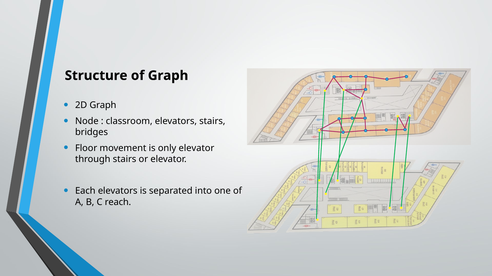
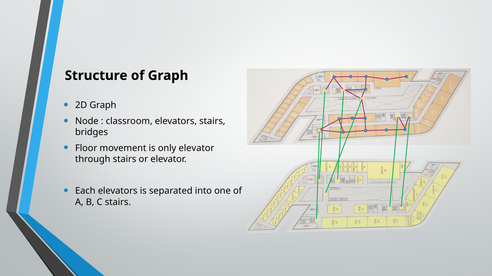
C reach: reach -> stairs (118, 203)
